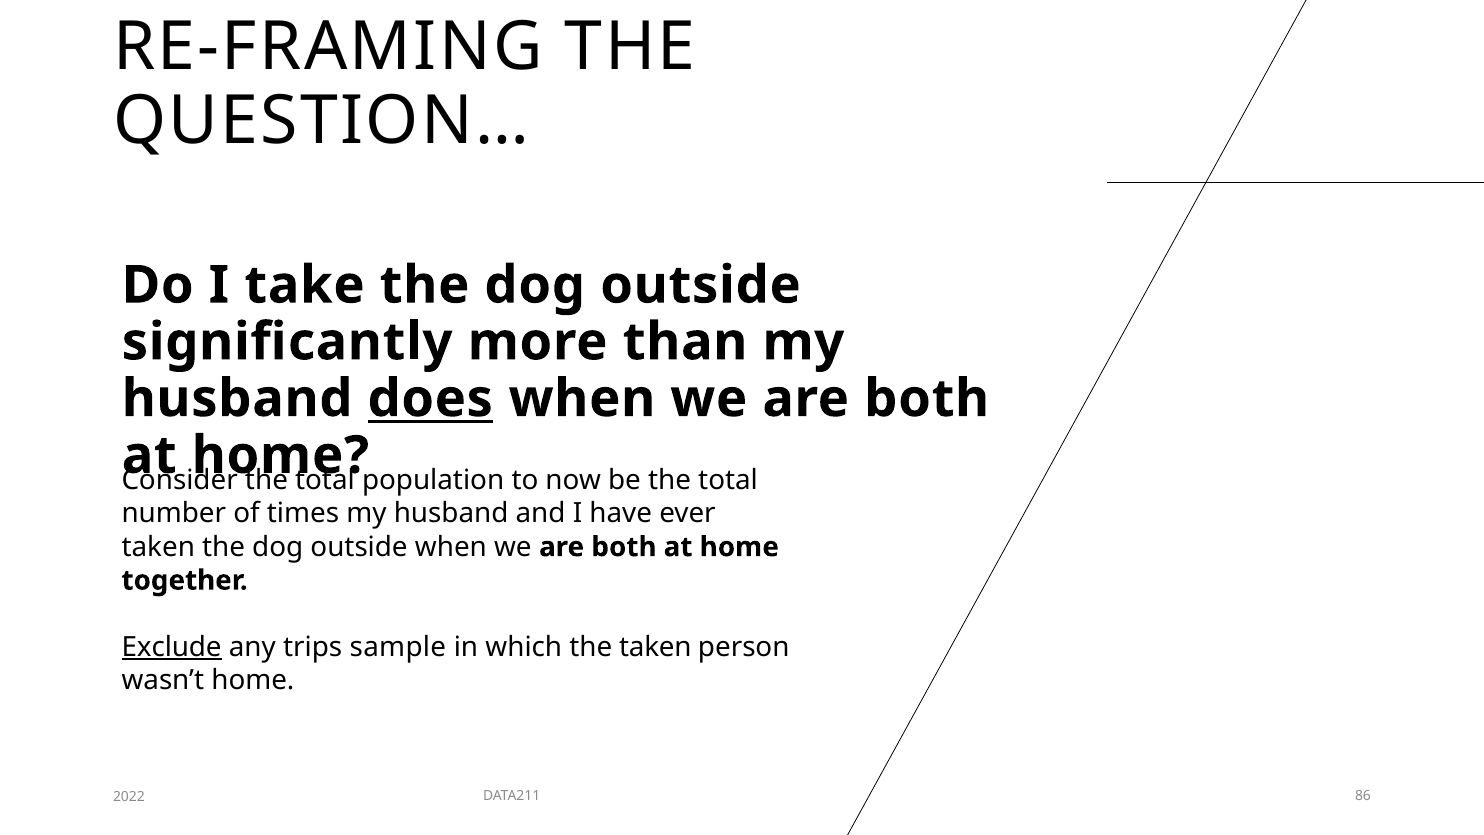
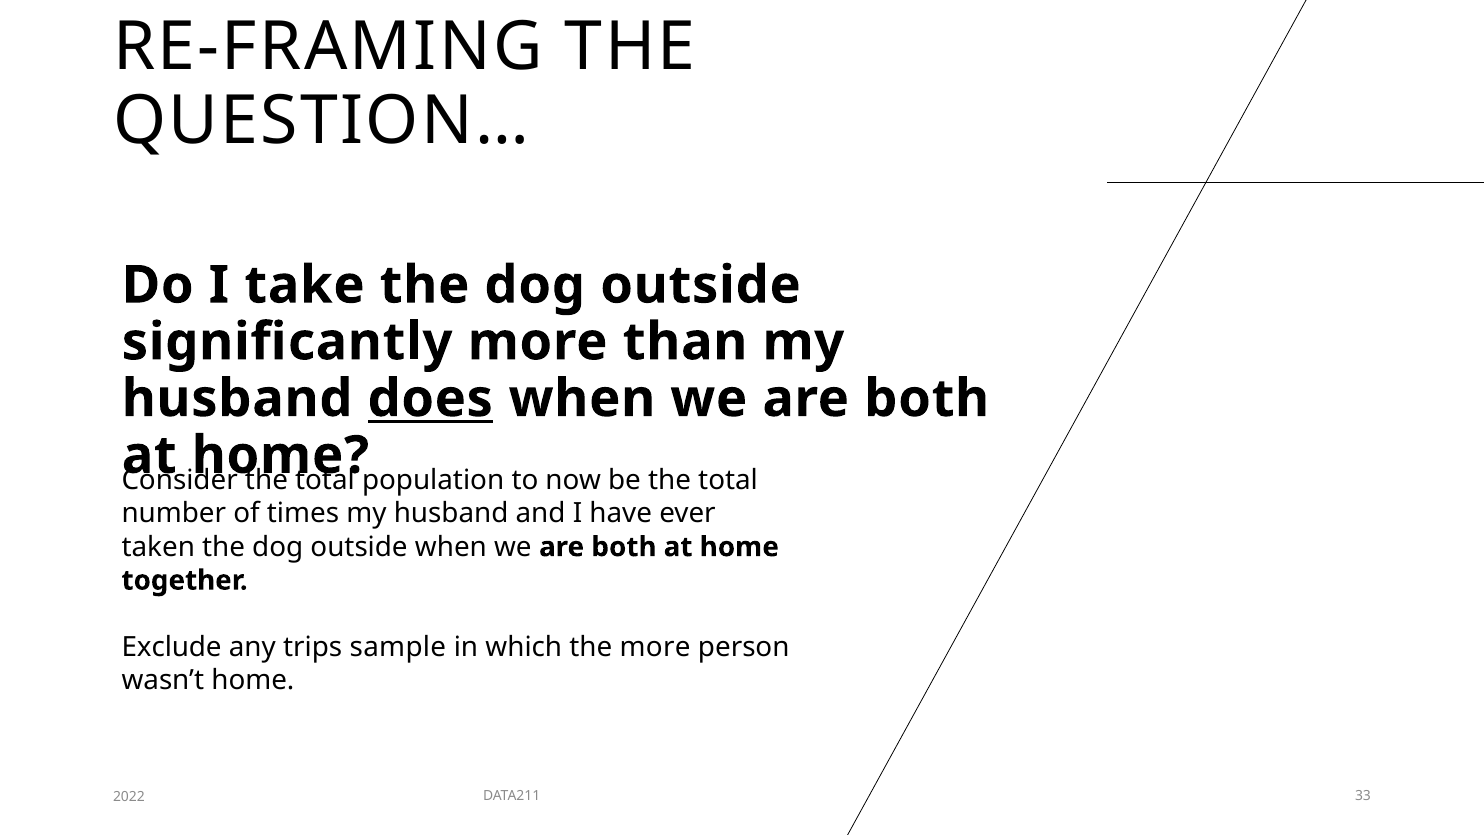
Exclude underline: present -> none (172, 647)
the taken: taken -> more (655, 647)
86: 86 -> 33 (1363, 796)
